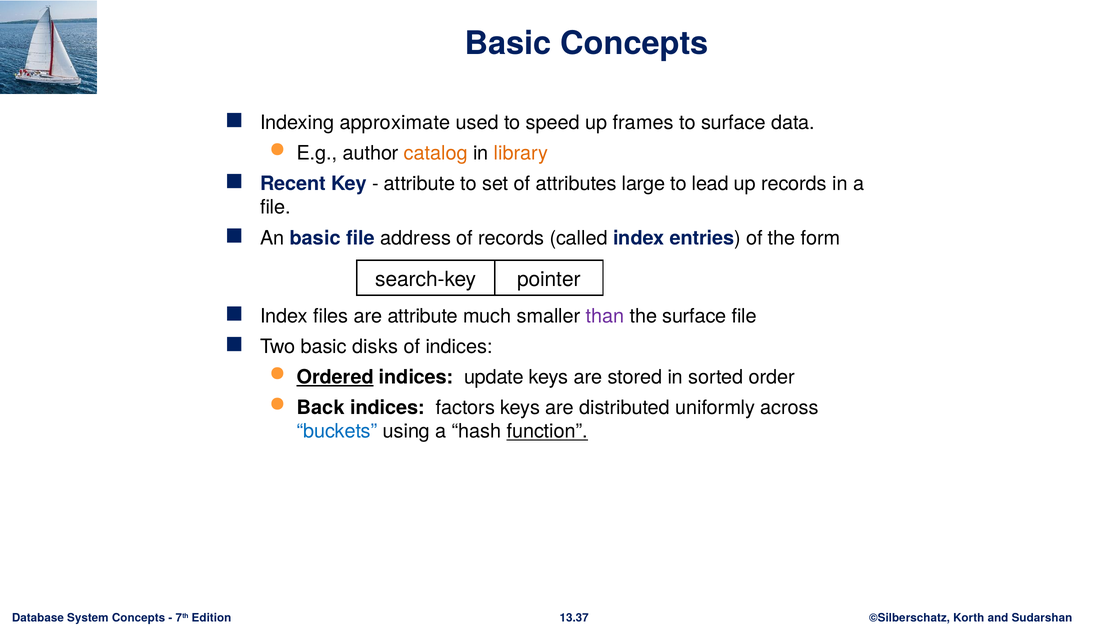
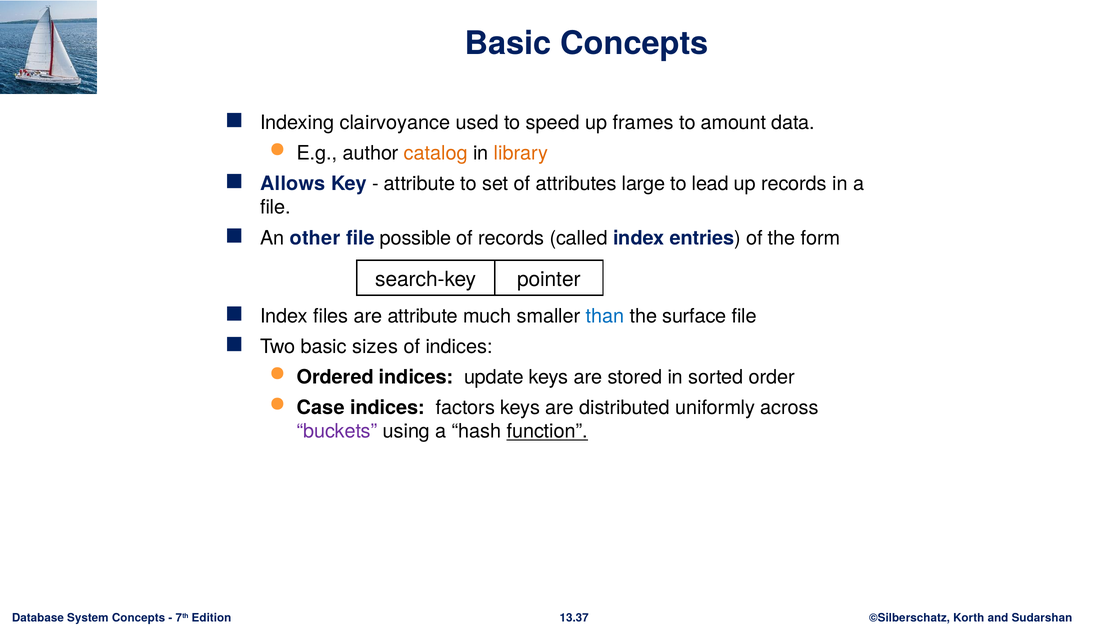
approximate: approximate -> clairvoyance (395, 123)
to surface: surface -> amount (734, 123)
Recent: Recent -> Allows (293, 184)
An basic: basic -> other (315, 238)
address: address -> possible (416, 238)
than colour: purple -> blue (605, 316)
disks: disks -> sizes (375, 347)
Ordered underline: present -> none (335, 378)
Back: Back -> Case (321, 408)
buckets colour: blue -> purple (337, 432)
